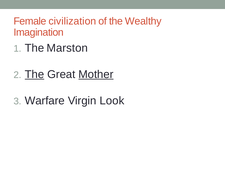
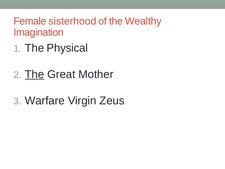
civilization: civilization -> sisterhood (72, 21)
Marston: Marston -> Physical (67, 48)
Mother underline: present -> none (96, 74)
Look: Look -> Zeus (112, 101)
